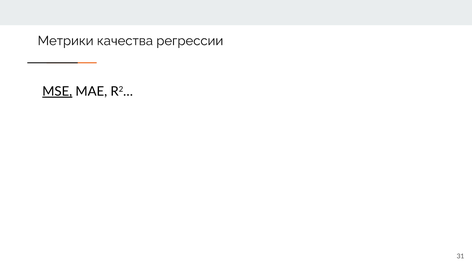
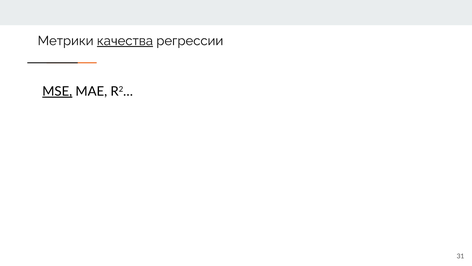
качества underline: none -> present (125, 41)
